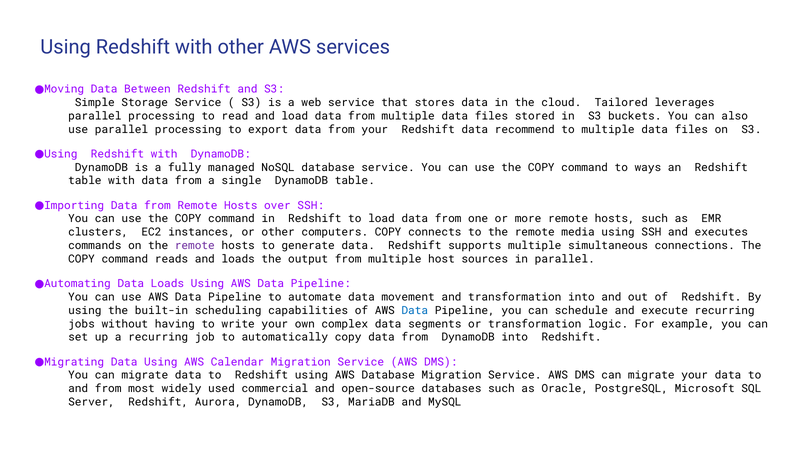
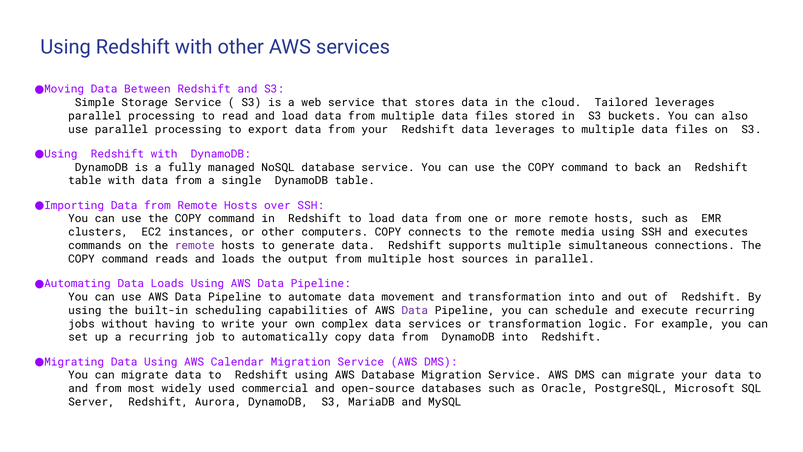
data recommend: recommend -> leverages (525, 129)
ways: ways -> back (648, 167)
Data colour: blue -> purple (415, 310)
data segments: segments -> services (435, 324)
